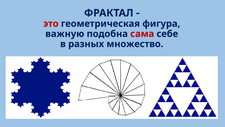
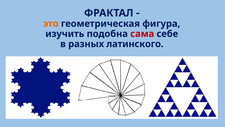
это colour: red -> orange (51, 24)
важную: важную -> изучить (65, 34)
множество: множество -> латинского (135, 44)
